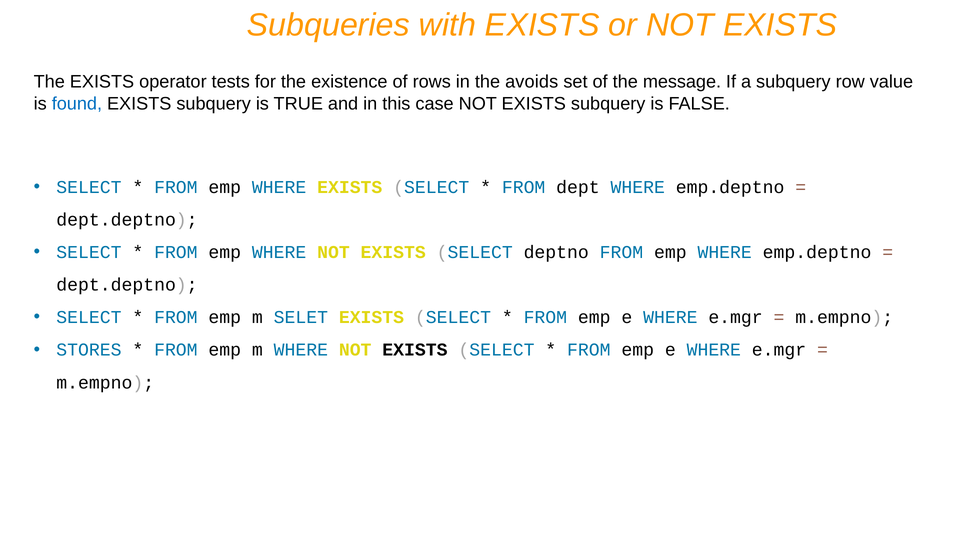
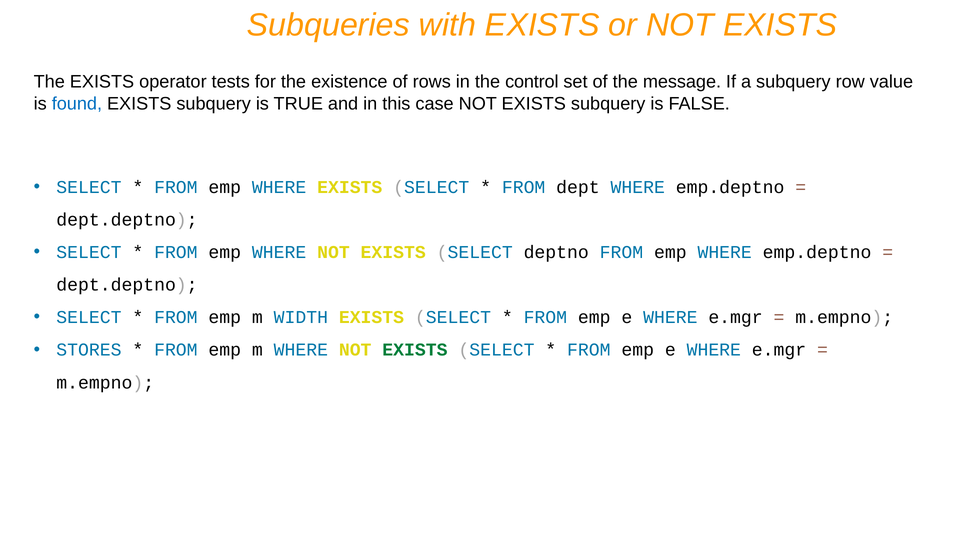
avoids: avoids -> control (532, 82)
SELET: SELET -> WIDTH (301, 318)
EXISTS colour: black -> green (415, 350)
